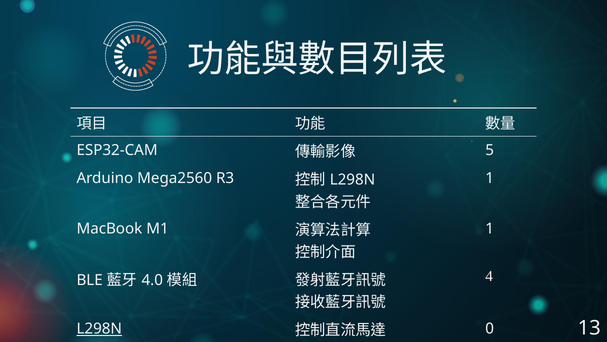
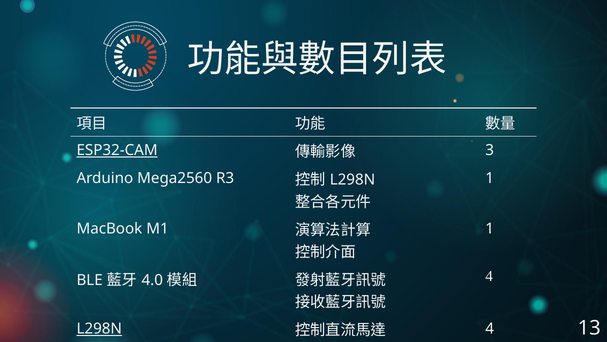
ESP32-CAM underline: none -> present (117, 150)
5: 5 -> 3 (490, 150)
0: 0 -> 4 (490, 328)
